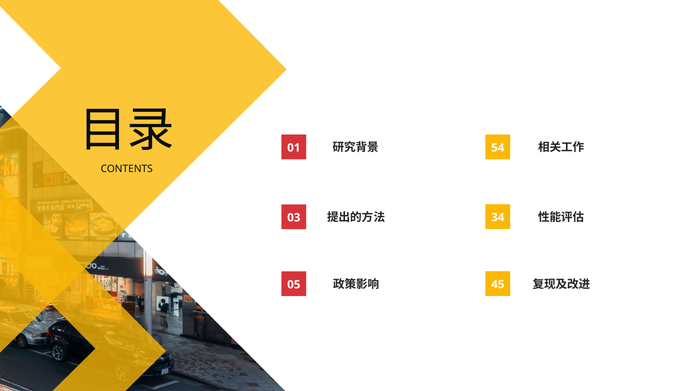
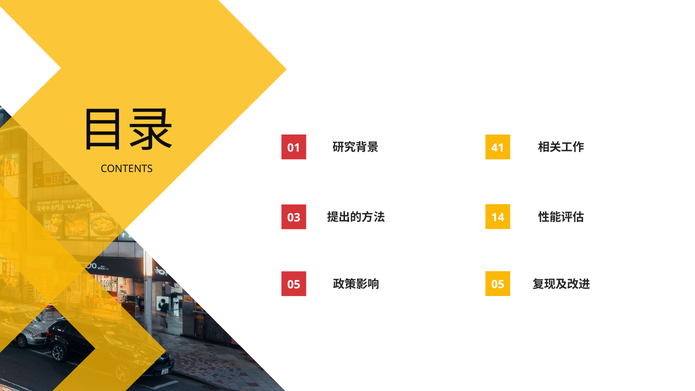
54: 54 -> 41 (498, 148)
34: 34 -> 14 (498, 217)
45: 45 -> 05 (498, 284)
